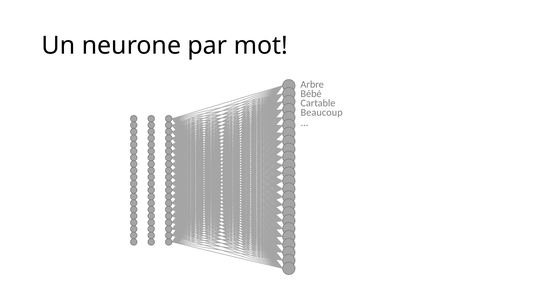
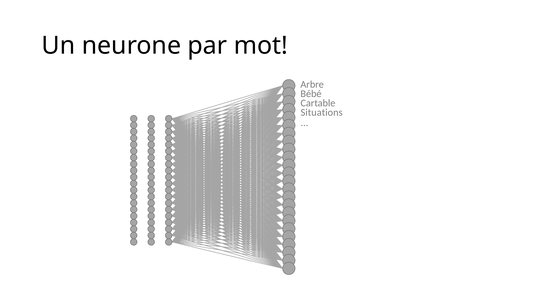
Beaucoup: Beaucoup -> Situations (322, 113)
